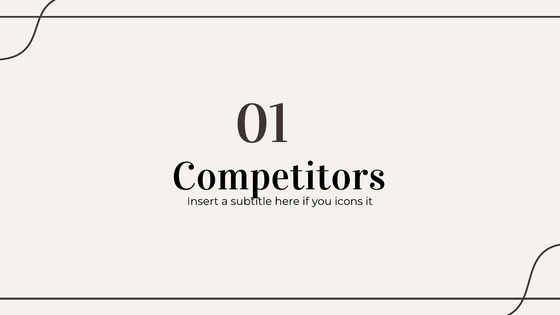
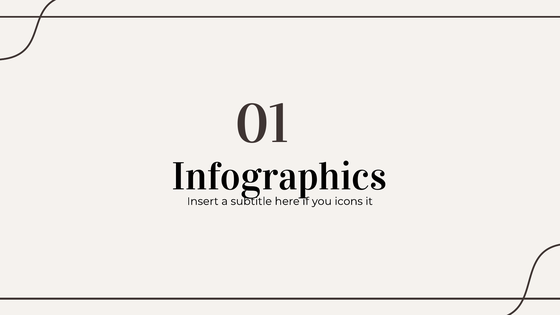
Competitors: Competitors -> Infographics (279, 177)
